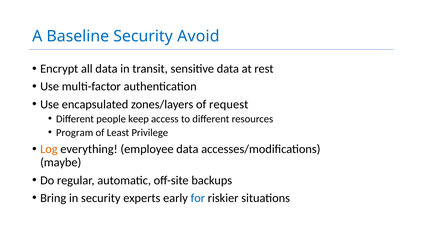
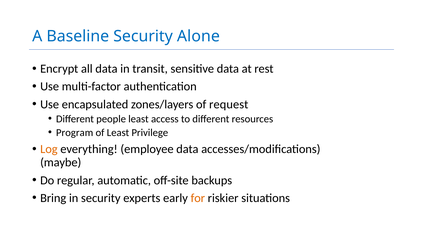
Avoid: Avoid -> Alone (198, 36)
people keep: keep -> least (138, 119)
for colour: blue -> orange (198, 198)
